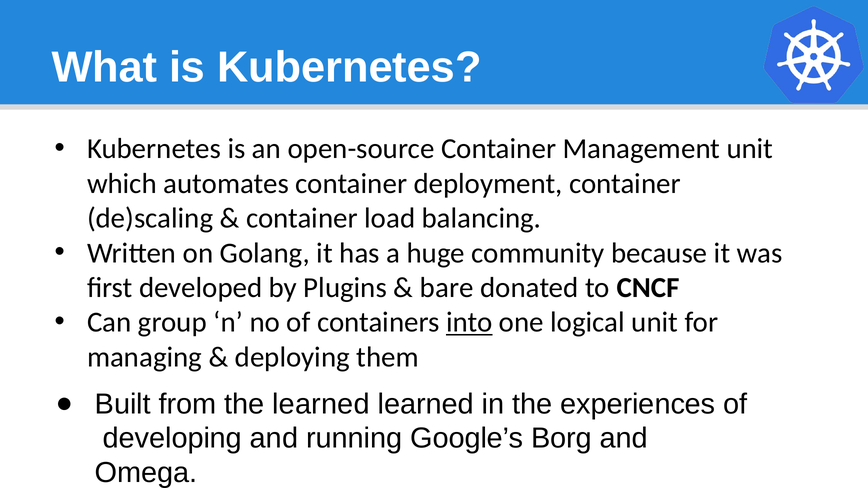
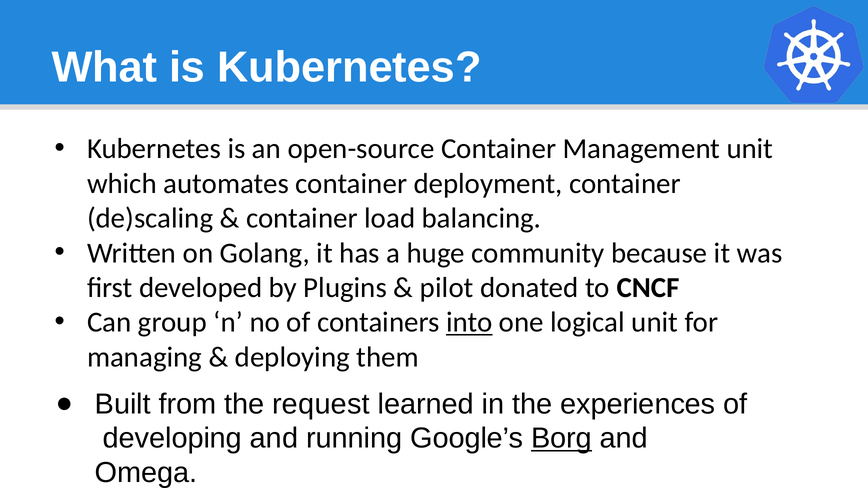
bare: bare -> pilot (447, 288)
the learned: learned -> request (321, 404)
Borg underline: none -> present (562, 439)
